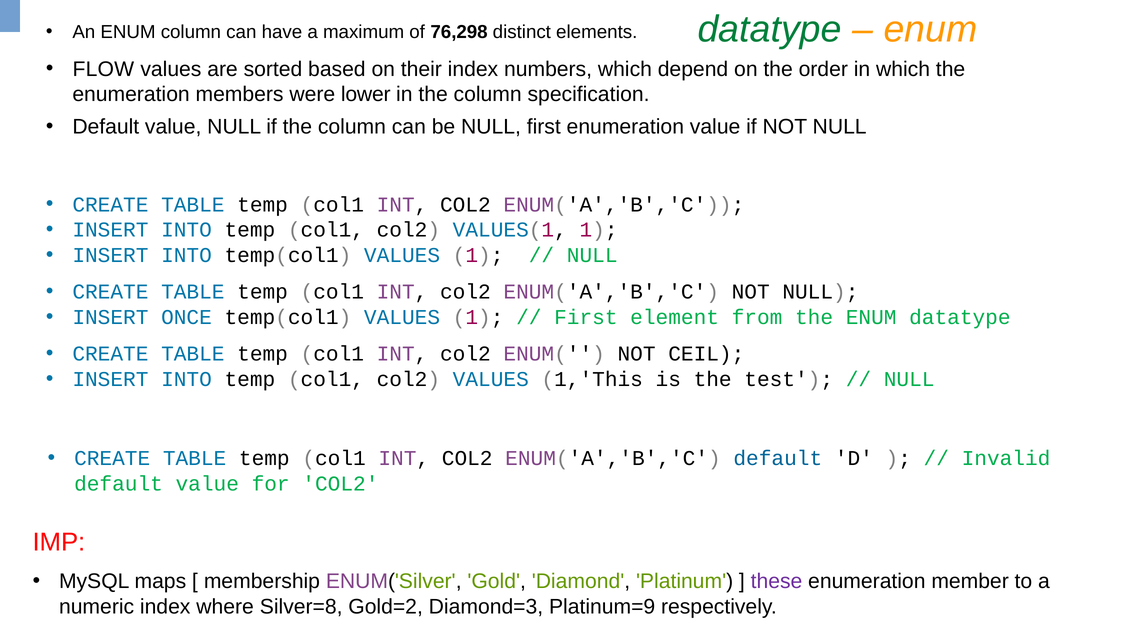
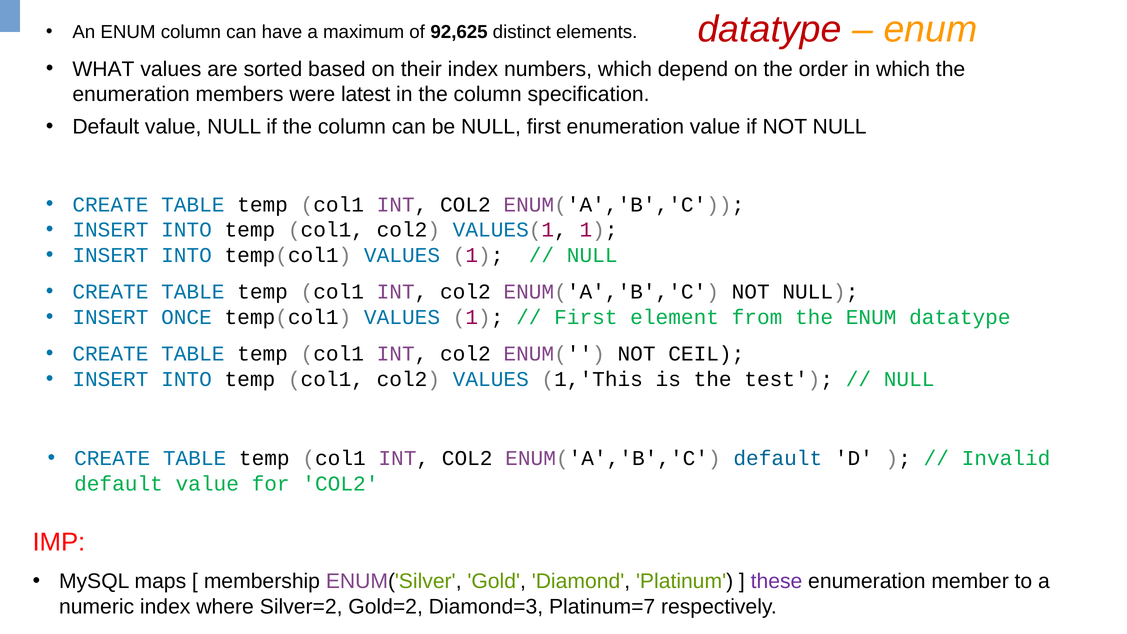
datatype colour: green -> red (770, 29)
76,298: 76,298 -> 92,625 (459, 32)
FLOW: FLOW -> WHAT (103, 69)
lower: lower -> latest (366, 94)
Silver=8: Silver=8 -> Silver=2 (301, 607)
Platinum=9: Platinum=9 -> Platinum=7 (602, 607)
